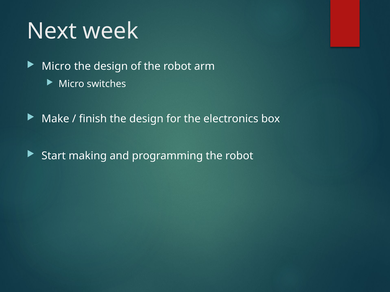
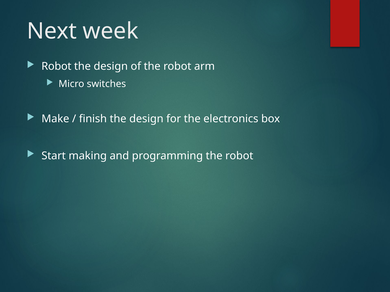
Micro: Micro -> Robot (56, 66)
